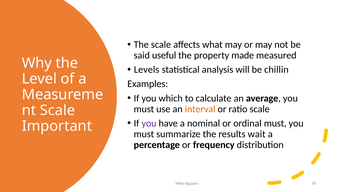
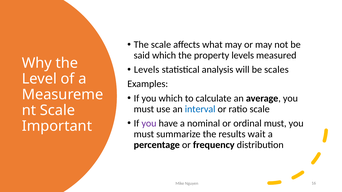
said useful: useful -> which (164, 55)
property made: made -> levels (243, 55)
chillin: chillin -> scales (276, 70)
interval colour: orange -> blue (200, 109)
